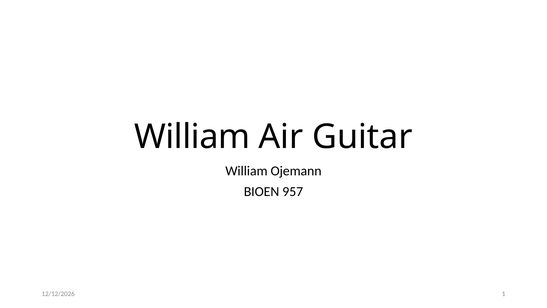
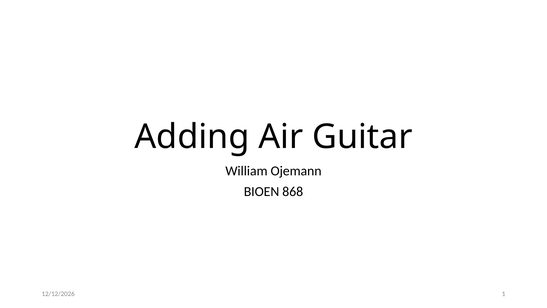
William: William -> Adding (192, 137)
957: 957 -> 868 (293, 191)
